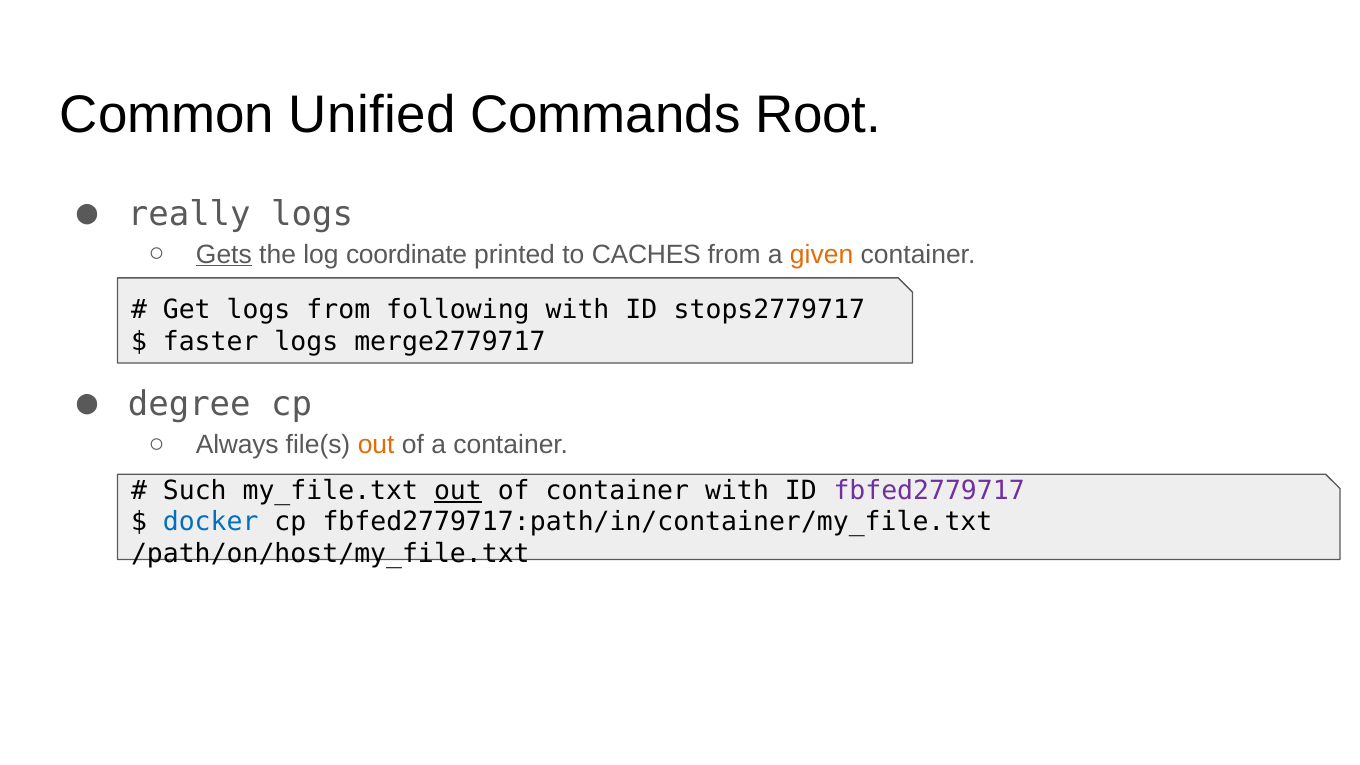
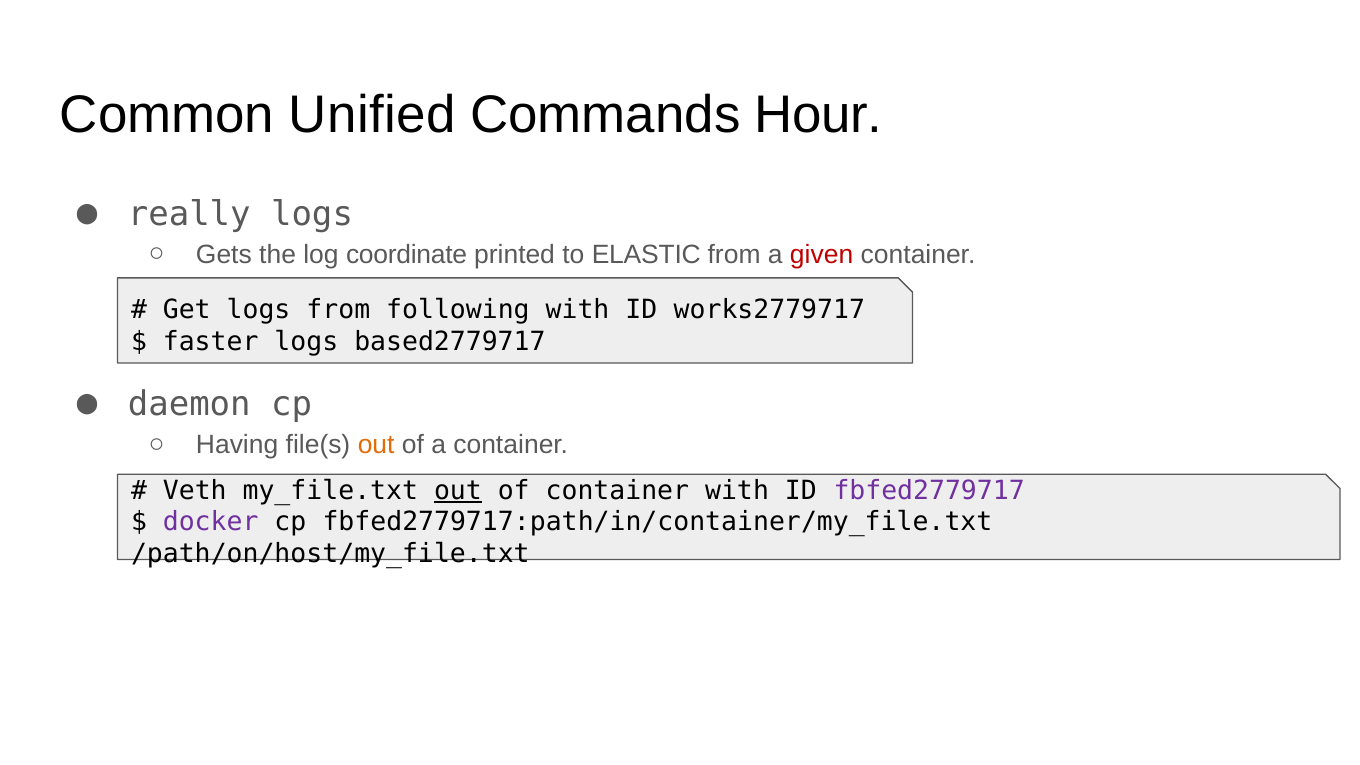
Root: Root -> Hour (818, 115)
Gets underline: present -> none (224, 254)
CACHES: CACHES -> ELASTIC (646, 254)
given colour: orange -> red (822, 254)
stops2779717: stops2779717 -> works2779717 (769, 310)
merge2779717: merge2779717 -> based2779717 (450, 342)
degree: degree -> daemon (189, 405)
Always: Always -> Having (237, 445)
Such: Such -> Veth (195, 491)
docker colour: blue -> purple (211, 522)
